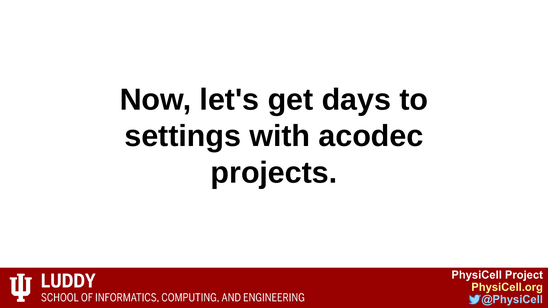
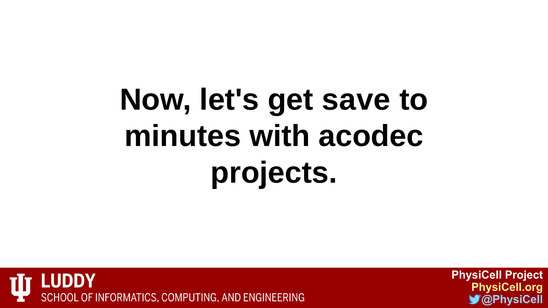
days: days -> save (356, 100)
settings: settings -> minutes (183, 136)
